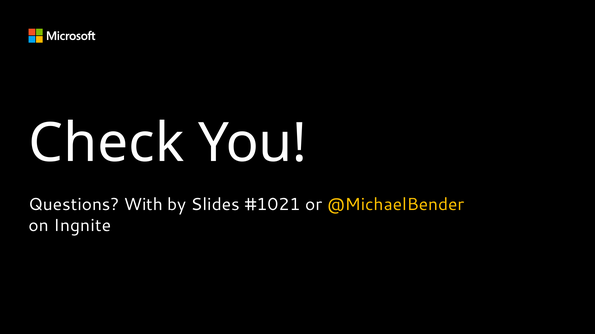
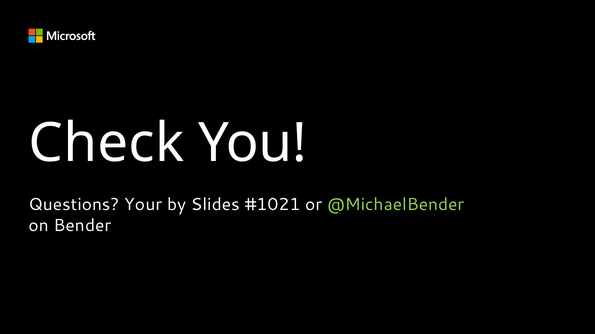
With: With -> Your (143, 205)
@MichaelBender colour: yellow -> light green (396, 205)
Ingnite: Ingnite -> Bender (82, 226)
